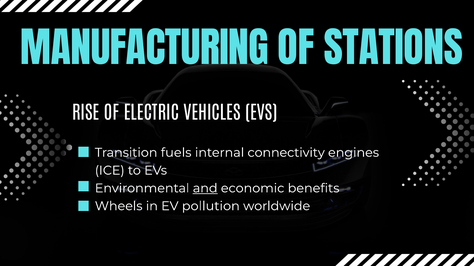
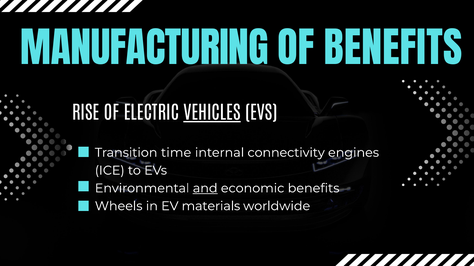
OF STATIONS: STATIONS -> BENEFITS (393, 51)
VEHICLES underline: none -> present (212, 114)
fuels: fuels -> time (176, 153)
pollution: pollution -> materials (211, 206)
